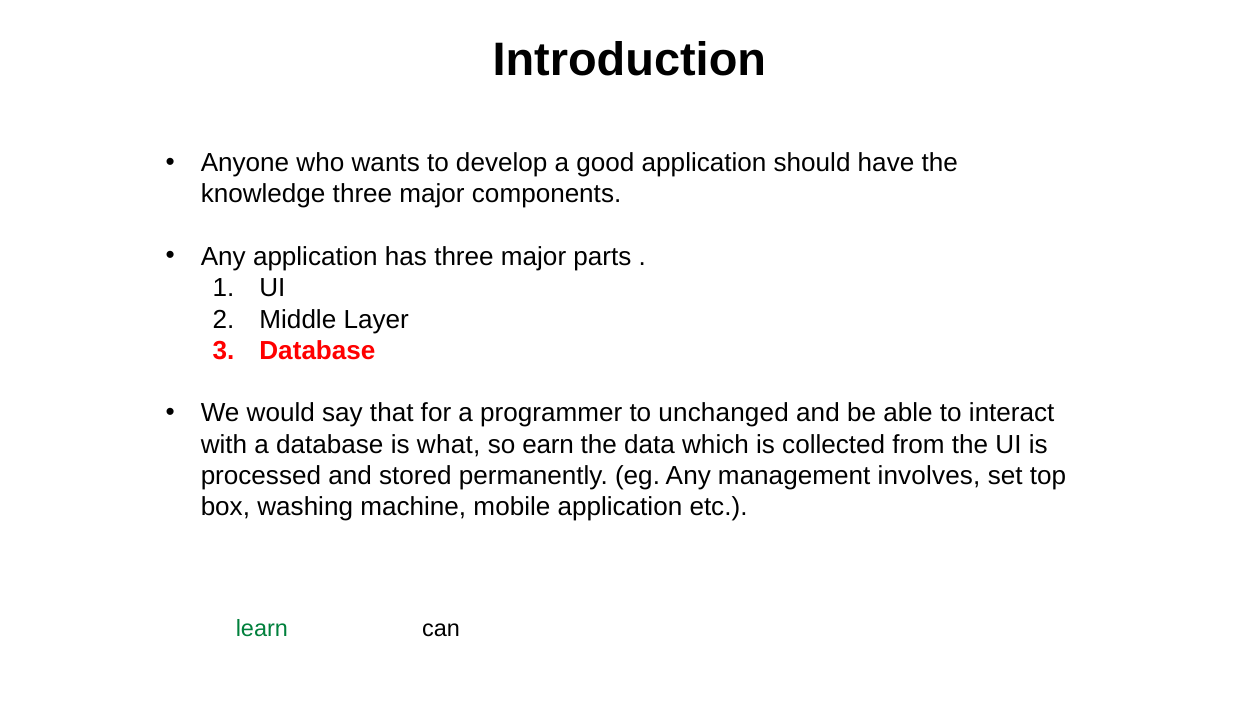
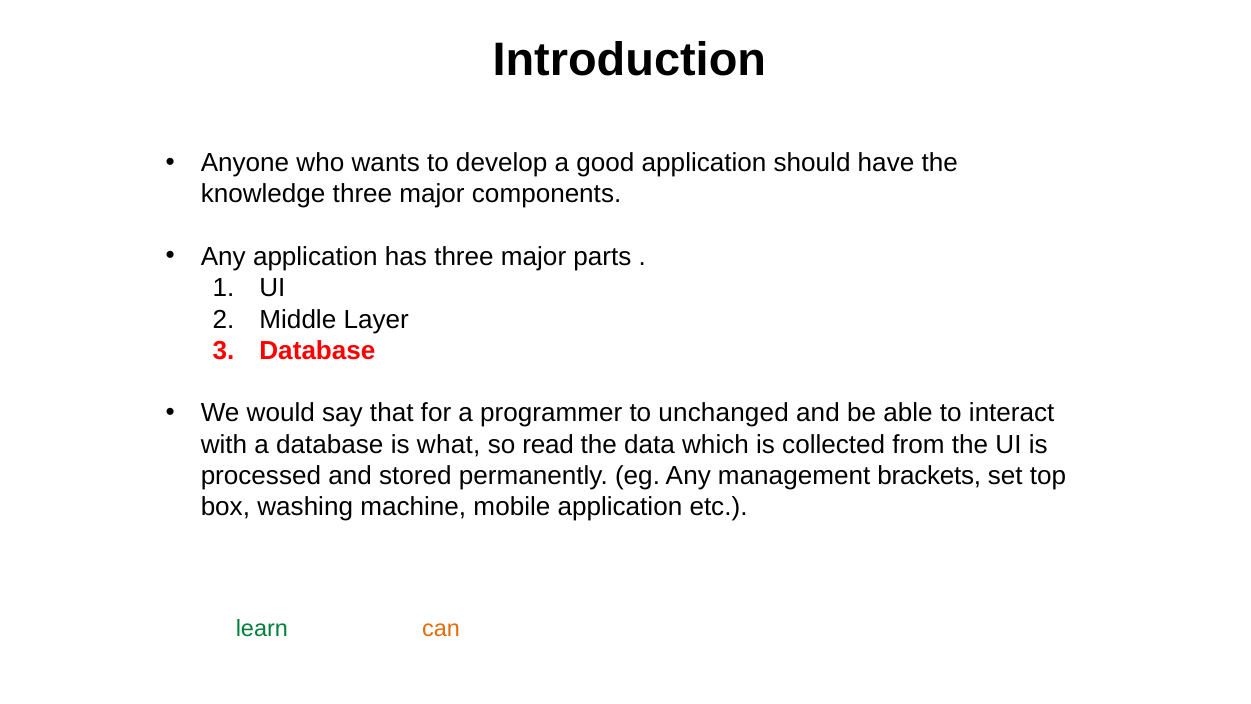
earn: earn -> read (548, 444)
involves: involves -> brackets (929, 476)
can colour: black -> orange (441, 628)
